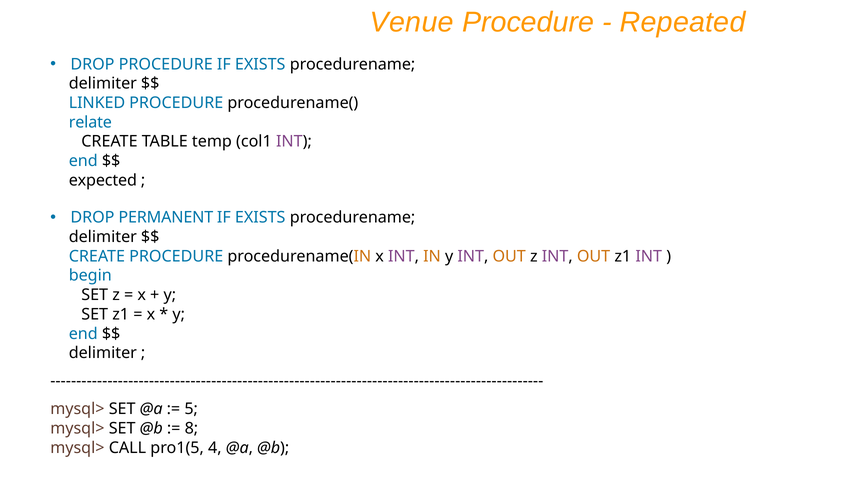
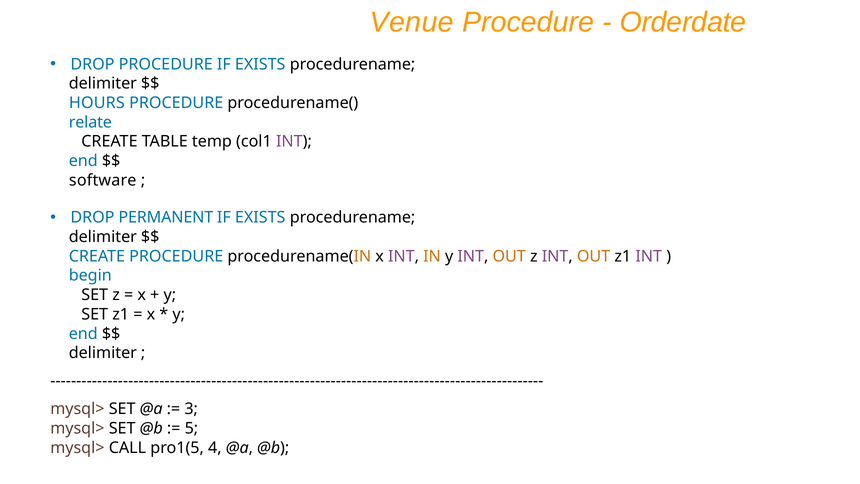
Repeated: Repeated -> Orderdate (683, 22)
LINKED: LINKED -> HOURS (97, 103)
expected: expected -> software (103, 180)
5: 5 -> 3 (191, 409)
8: 8 -> 5 (191, 428)
